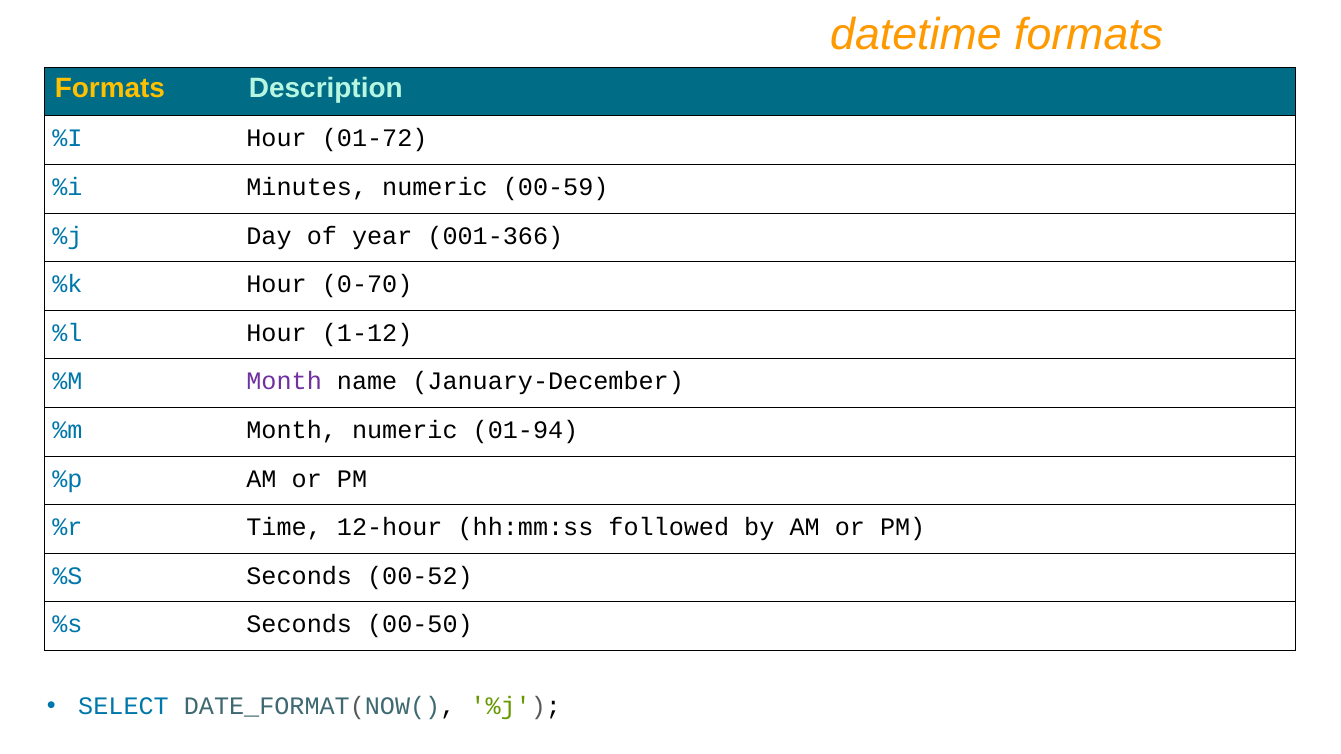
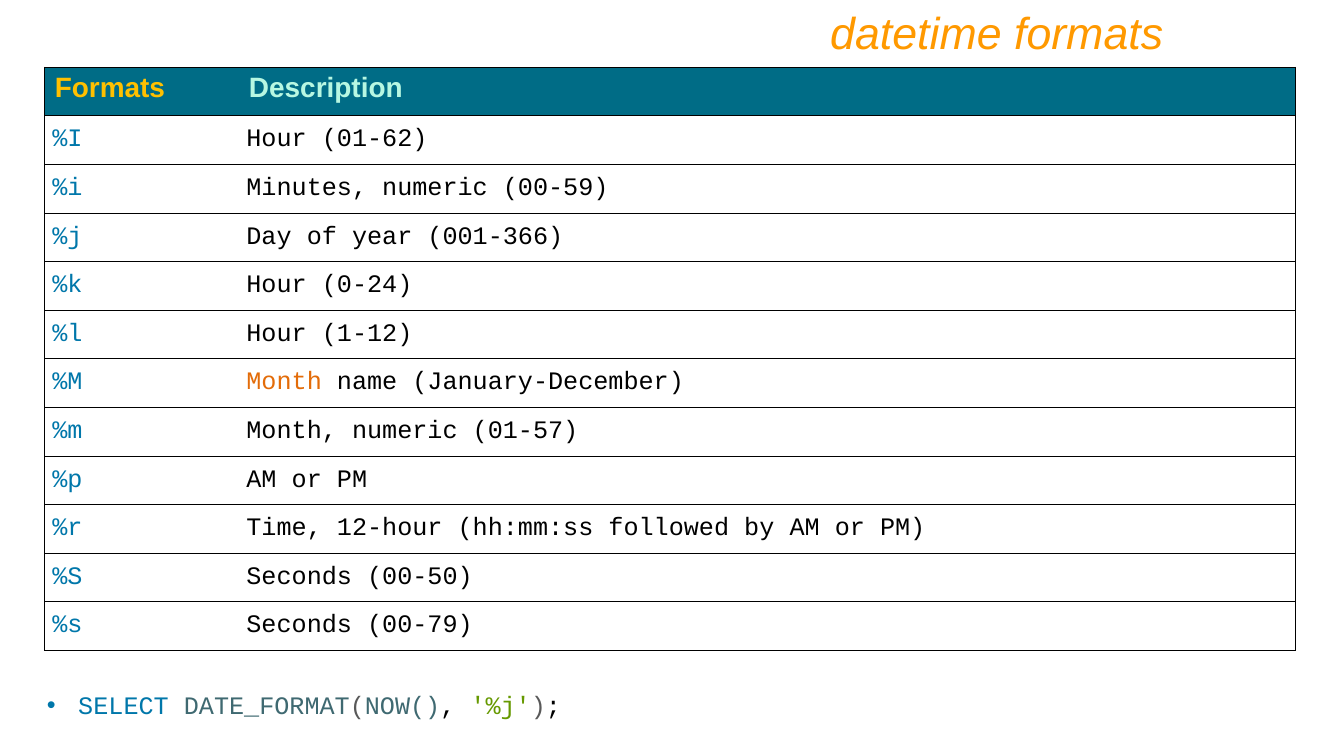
01-72: 01-72 -> 01-62 (375, 139)
0-70: 0-70 -> 0-24 (367, 285)
Month colour: purple -> orange (284, 382)
01-94: 01-94 -> 01-57 (525, 430)
00-52: 00-52 -> 00-50 (420, 576)
00-50: 00-50 -> 00-79 (420, 625)
